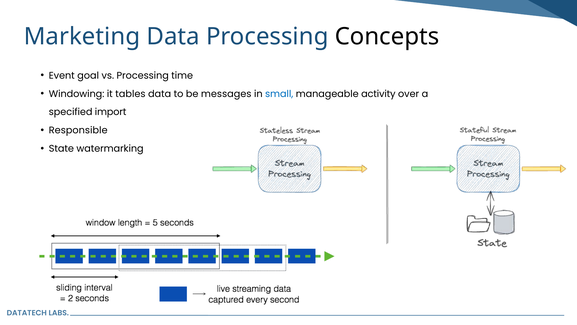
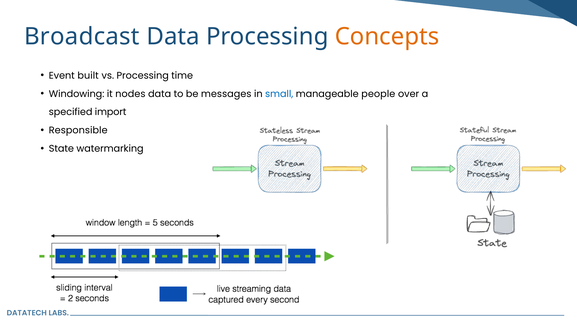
Marketing: Marketing -> Broadcast (82, 37)
Concepts colour: black -> orange (387, 37)
goal: goal -> built (88, 75)
tables: tables -> nodes (130, 94)
activity: activity -> people (378, 94)
